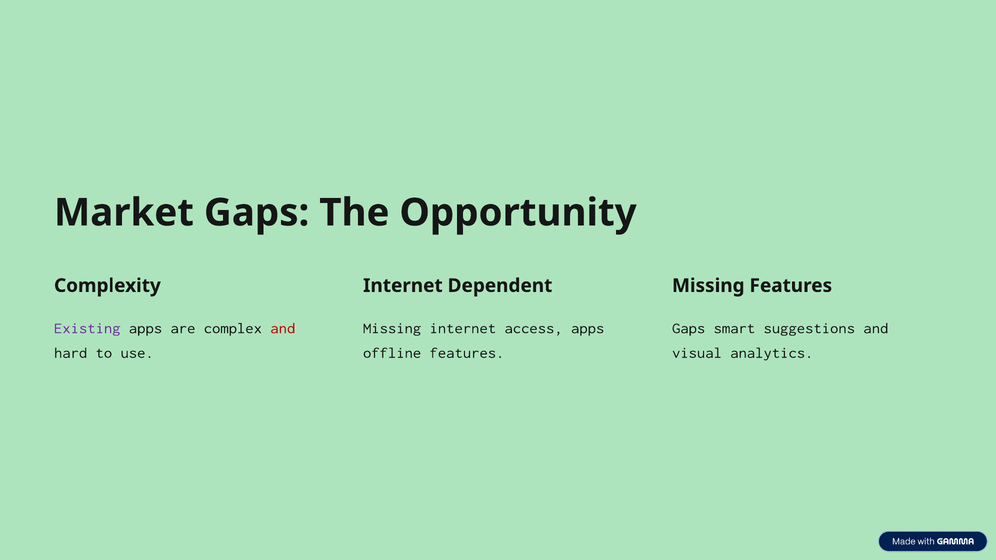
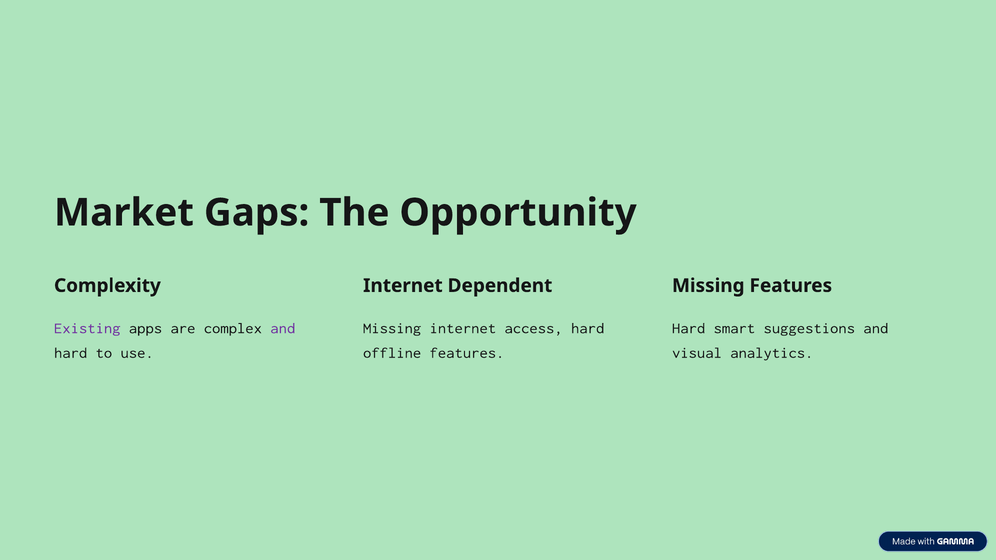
and colour: red -> purple (283, 328)
access apps: apps -> hard (588, 328)
Gaps: Gaps -> Hard (689, 328)
